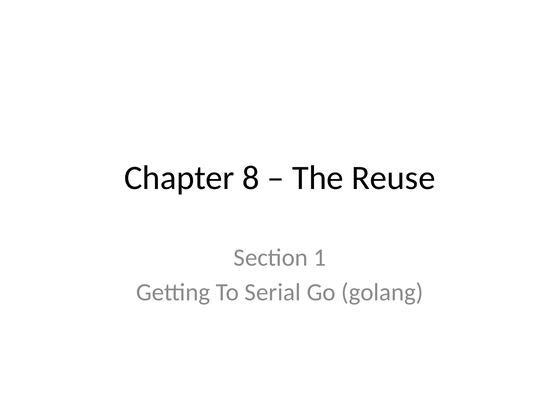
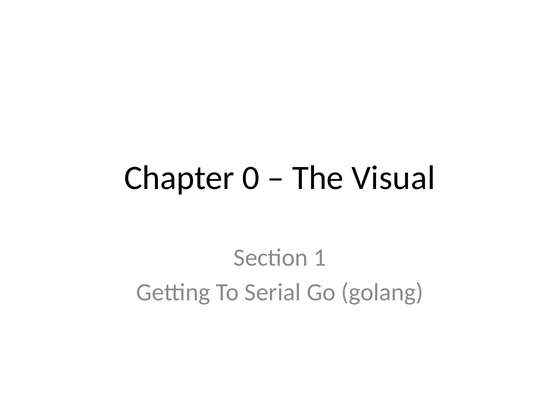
8: 8 -> 0 (251, 178)
Reuse: Reuse -> Visual (393, 178)
